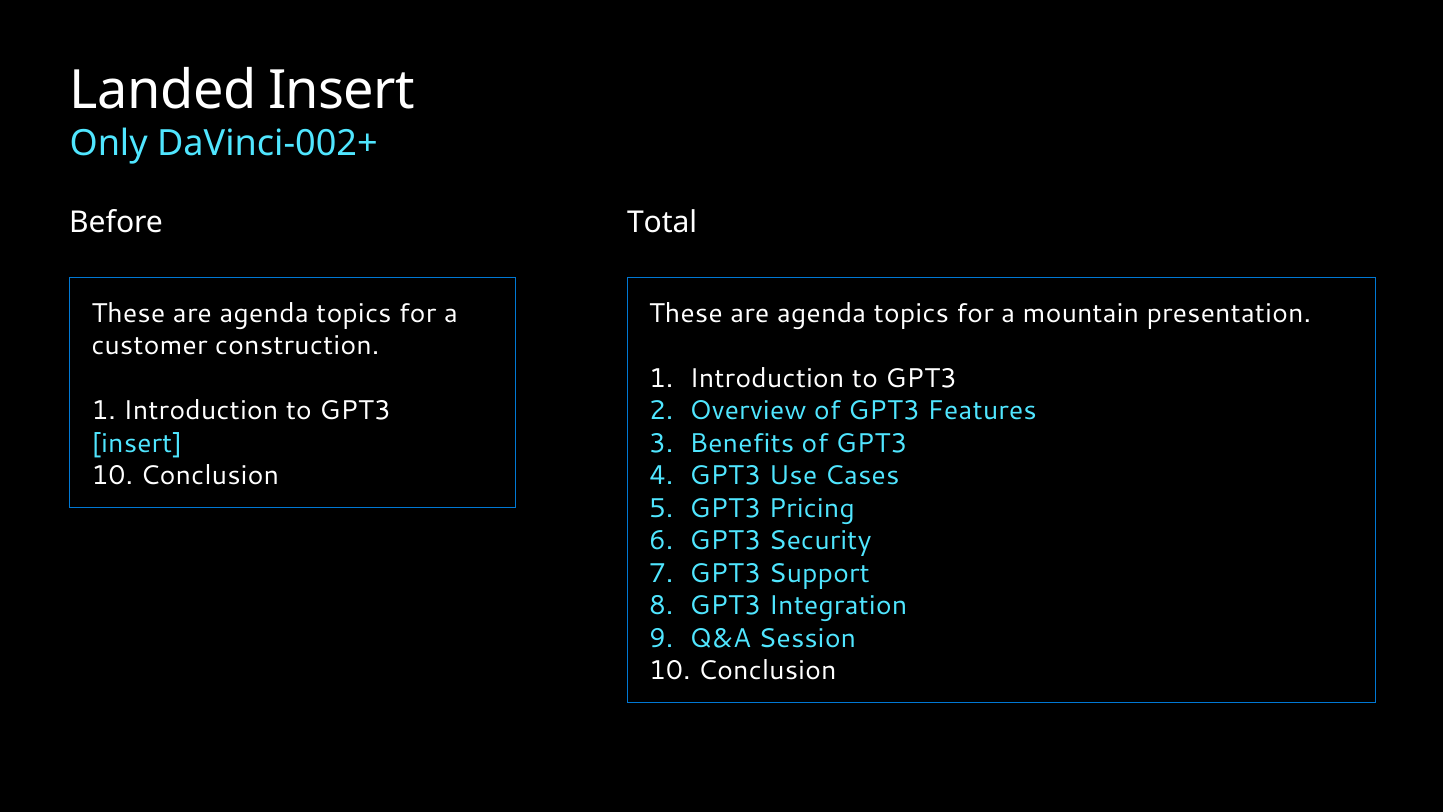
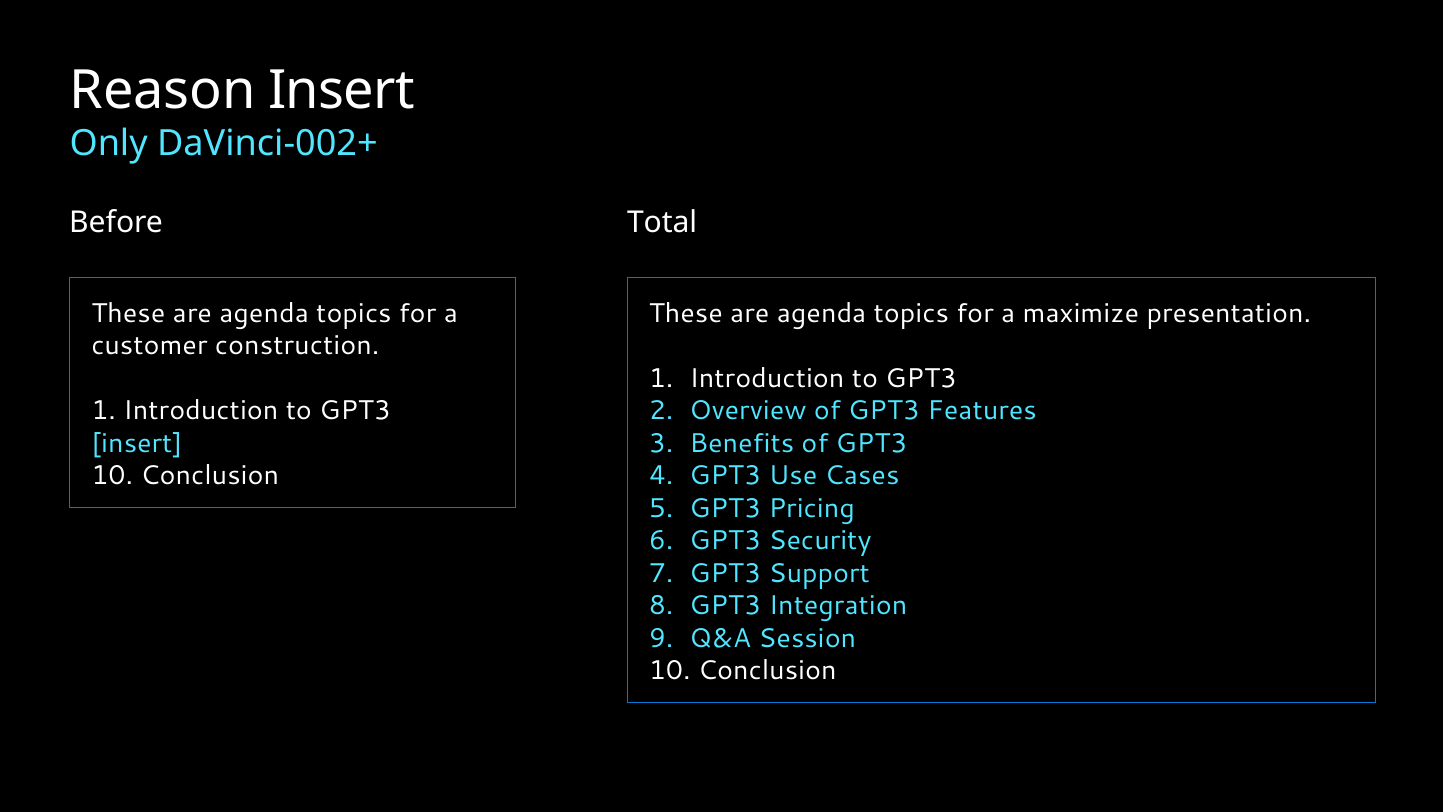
Landed: Landed -> Reason (163, 90)
mountain: mountain -> maximize (1081, 313)
